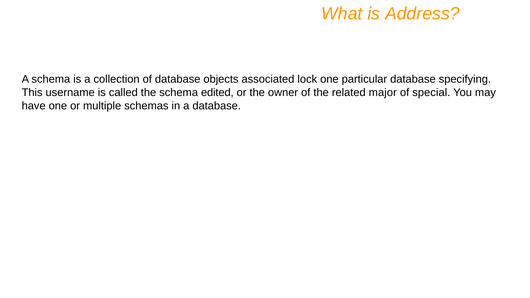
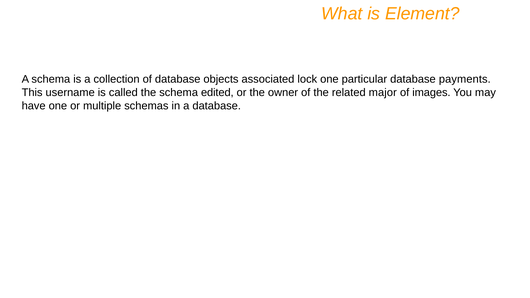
Address: Address -> Element (422, 14)
specifying: specifying -> payments (465, 79)
special: special -> images (431, 93)
